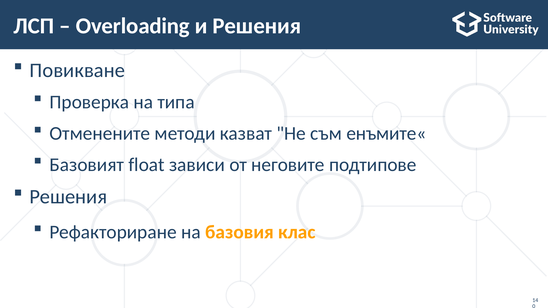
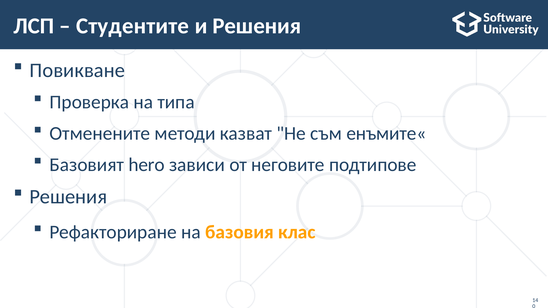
Overloading: Overloading -> Студентите (133, 26)
float: float -> hero (147, 165)
